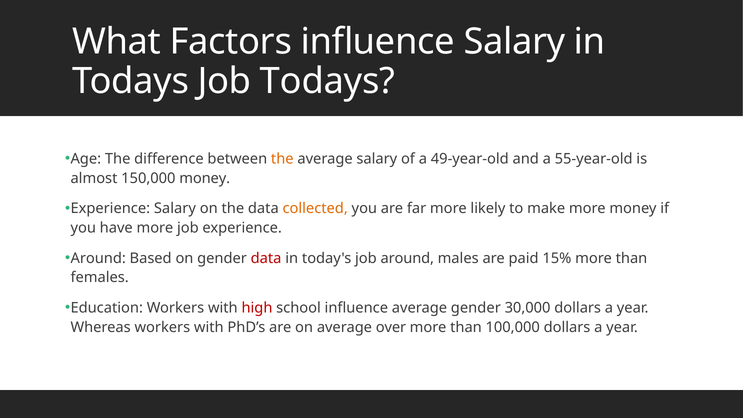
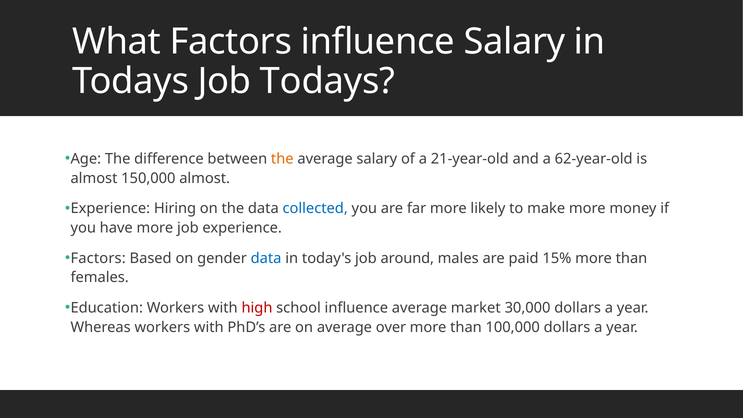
49-year-old: 49-year-old -> 21-year-old (470, 159)
55-year-old: 55-year-old -> 62-year-old (594, 159)
150,000 money: money -> almost (205, 178)
Experience Salary: Salary -> Hiring (175, 209)
collected colour: orange -> blue (315, 209)
Around: Around -> Factors (98, 258)
data colour: red -> blue (266, 258)
average gender: gender -> market (476, 308)
